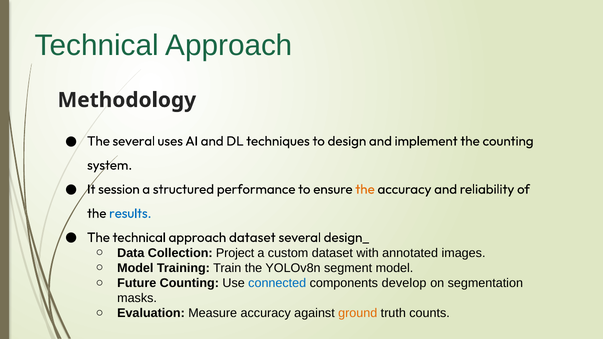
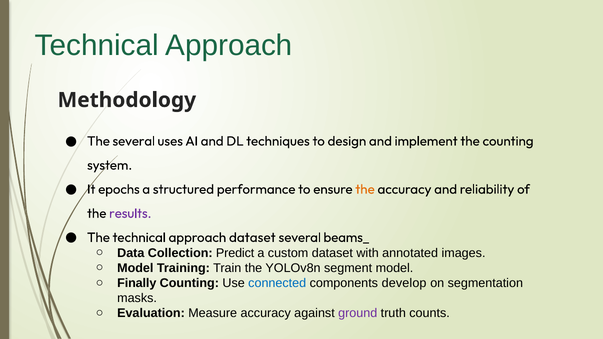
session: session -> epochs (119, 189)
results colour: blue -> purple (130, 214)
design_: design_ -> beams_ (346, 238)
Project: Project -> Predict (235, 253)
Future: Future -> Finally (137, 283)
ground colour: orange -> purple (358, 313)
